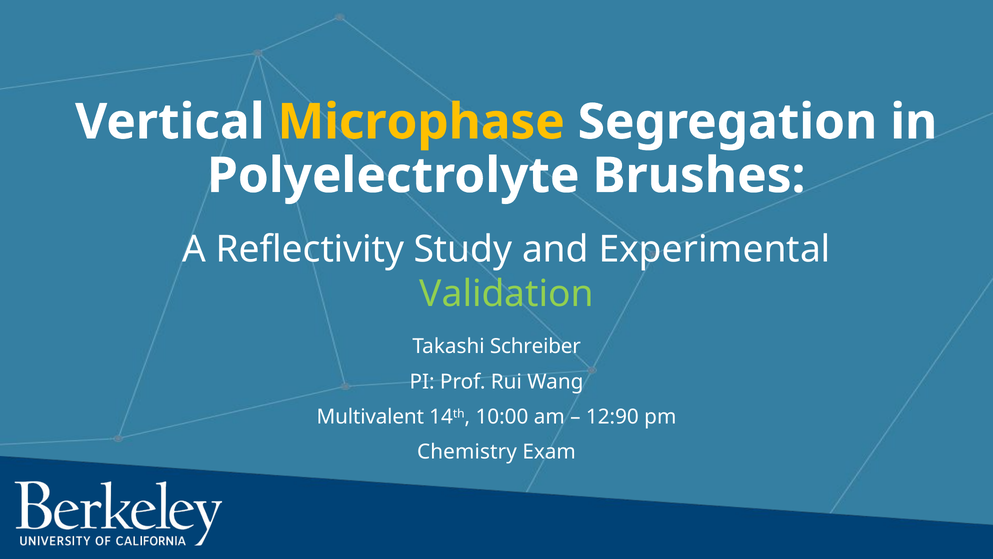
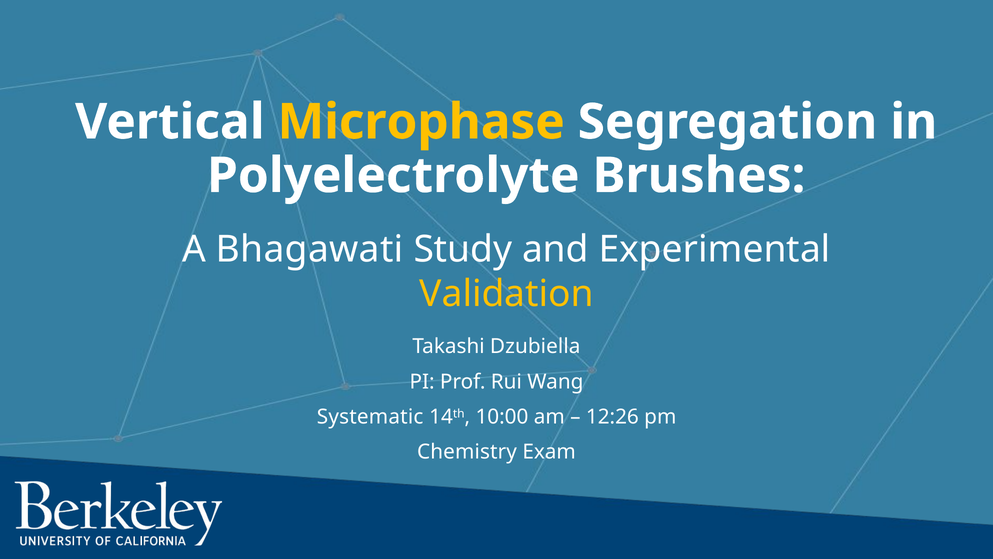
Reflectivity: Reflectivity -> Bhagawati (310, 249)
Validation colour: light green -> yellow (507, 294)
Schreiber: Schreiber -> Dzubiella (535, 346)
Multivalent: Multivalent -> Systematic (370, 417)
12:90: 12:90 -> 12:26 (612, 417)
